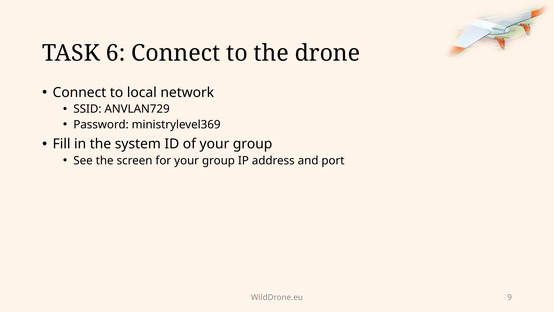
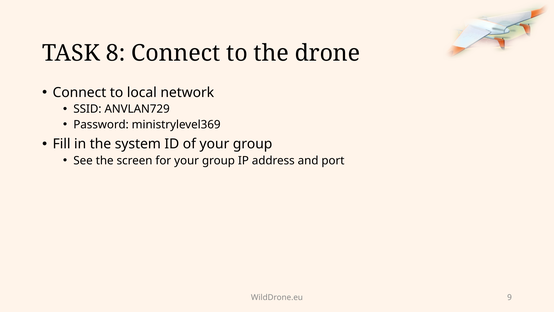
6: 6 -> 8 (116, 53)
